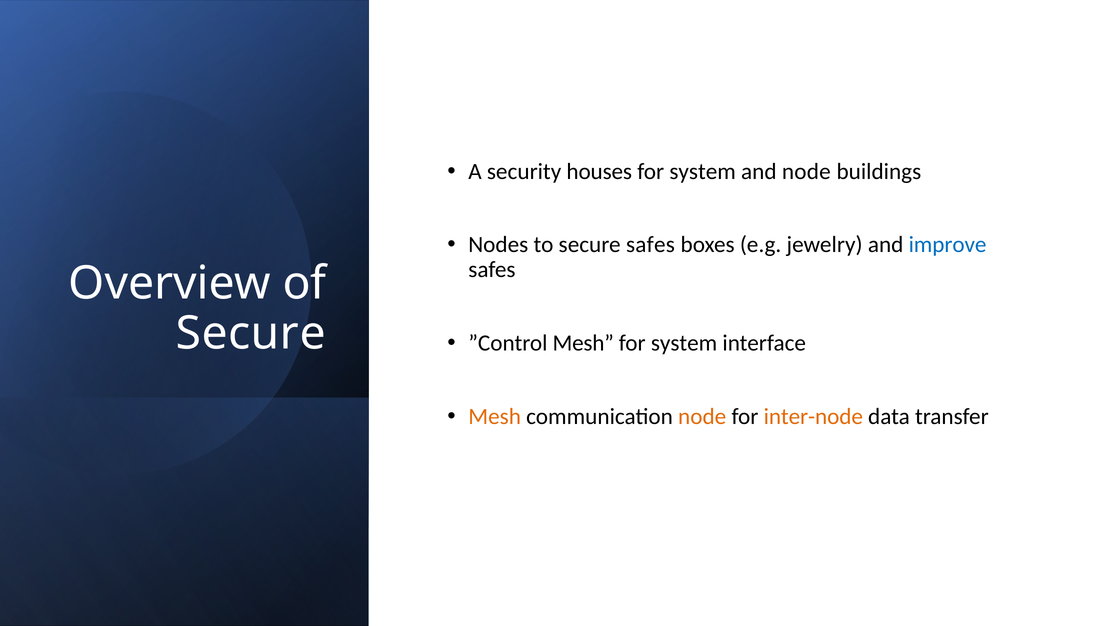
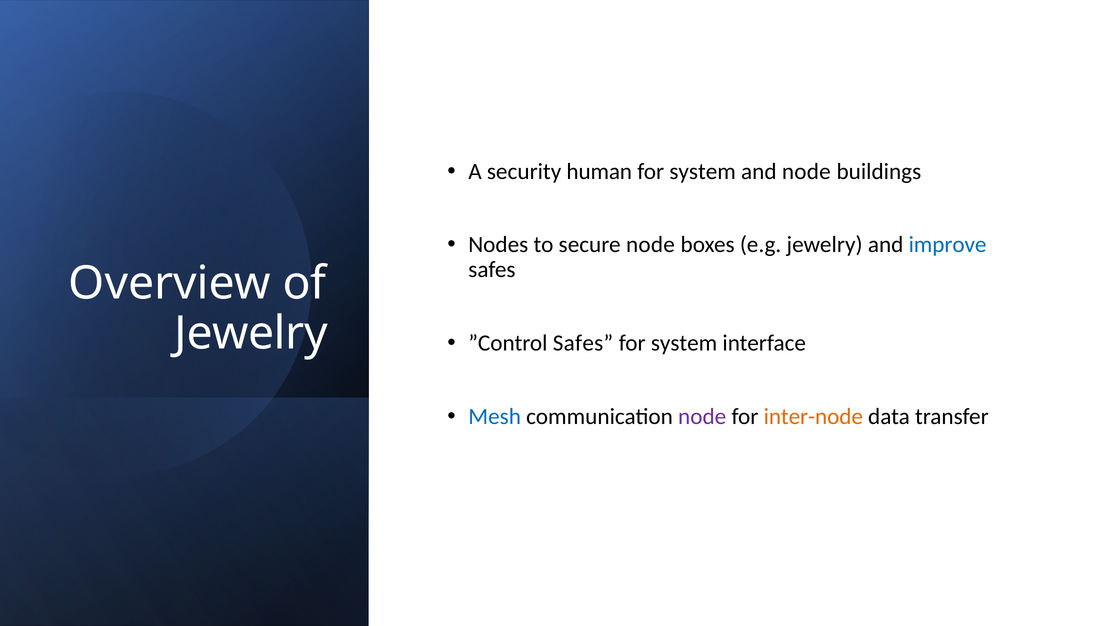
houses: houses -> human (599, 171)
secure safes: safes -> node (650, 245)
Secure: Secure -> Jewelry (251, 333)
”Control Mesh: Mesh -> Safes (583, 343)
Mesh colour: orange -> blue (495, 417)
node colour: orange -> purple (702, 417)
